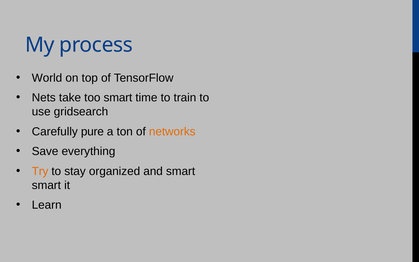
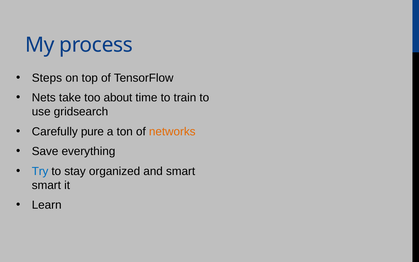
World: World -> Steps (47, 78)
too smart: smart -> about (118, 98)
Try colour: orange -> blue (40, 171)
